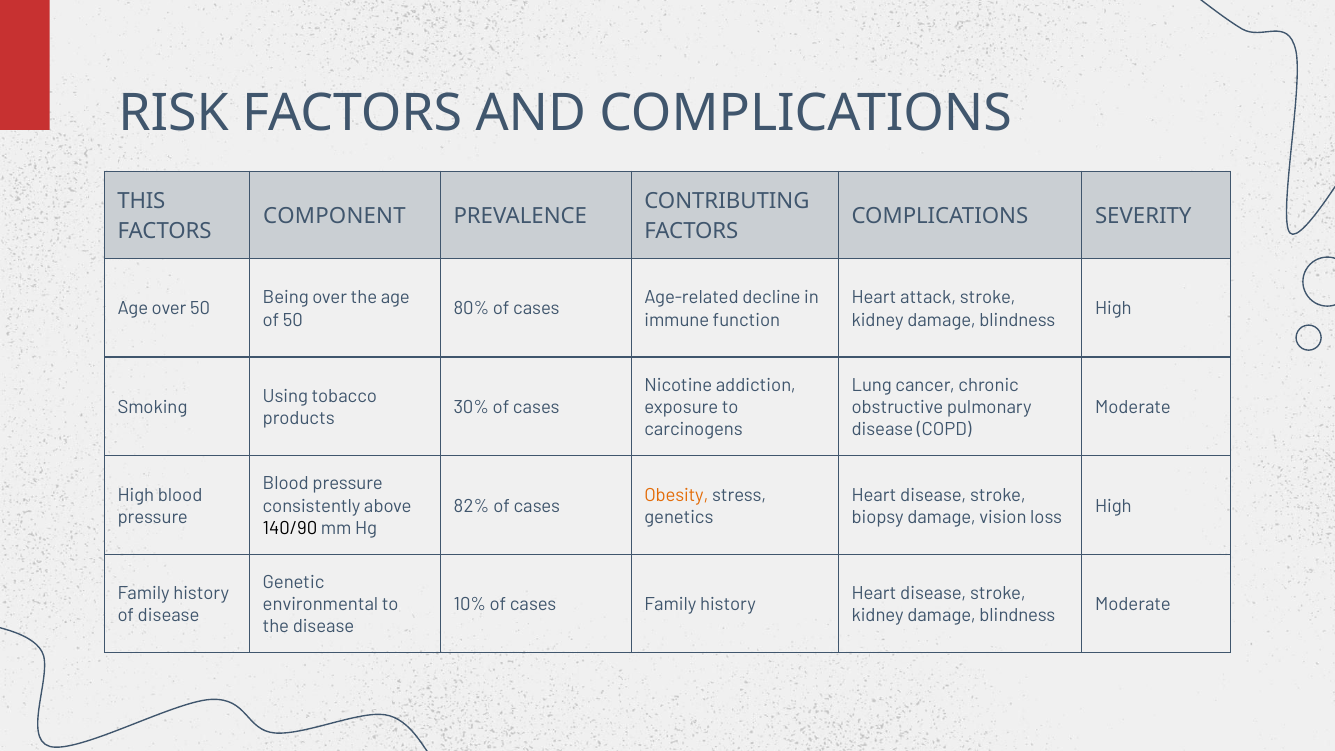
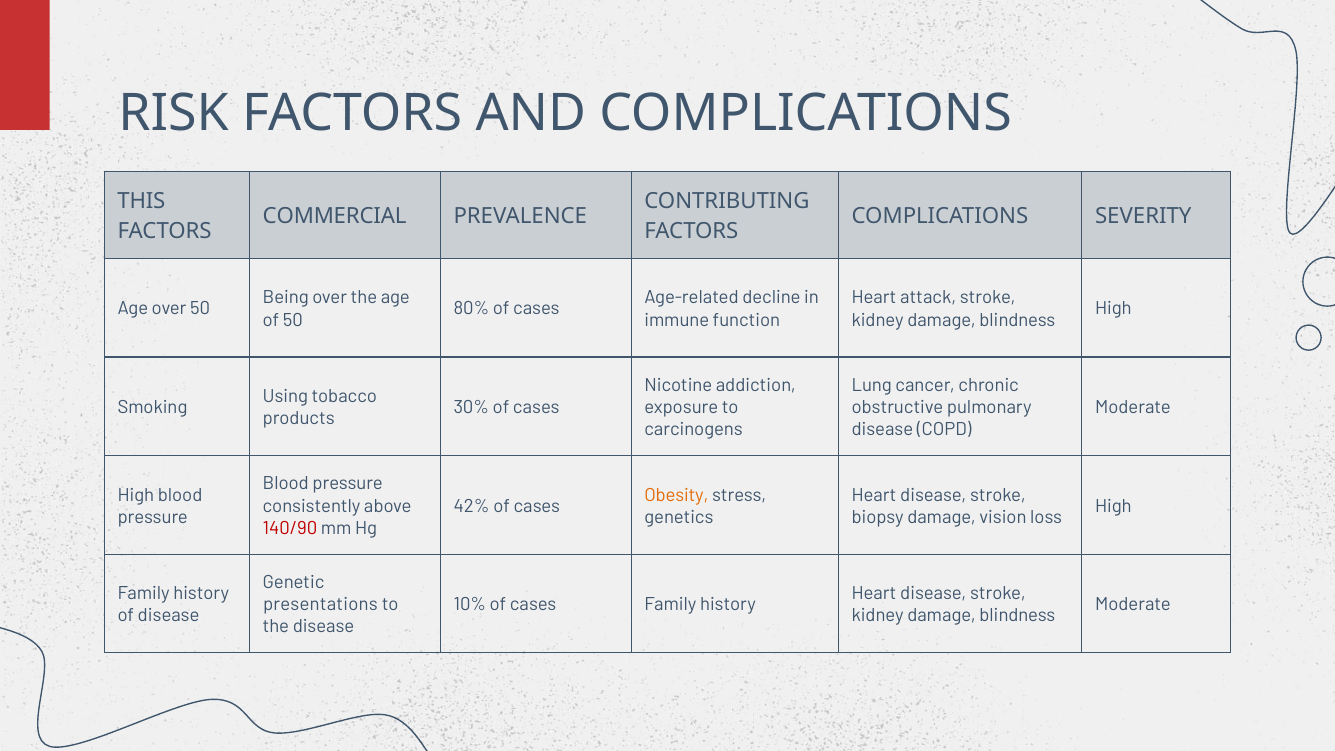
COMPONENT: COMPONENT -> COMMERCIAL (335, 216)
82%: 82% -> 42% (472, 506)
140/90 colour: black -> red (290, 528)
environmental: environmental -> presentations (320, 605)
